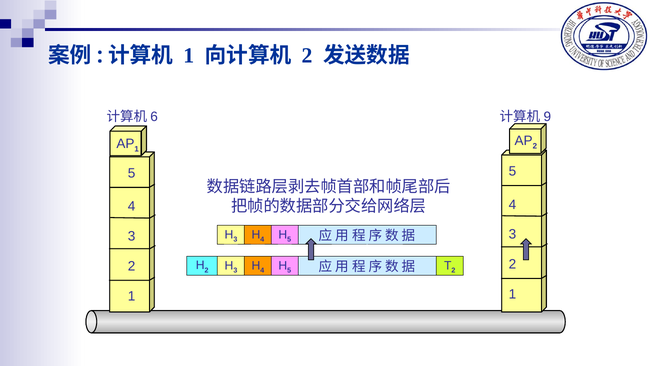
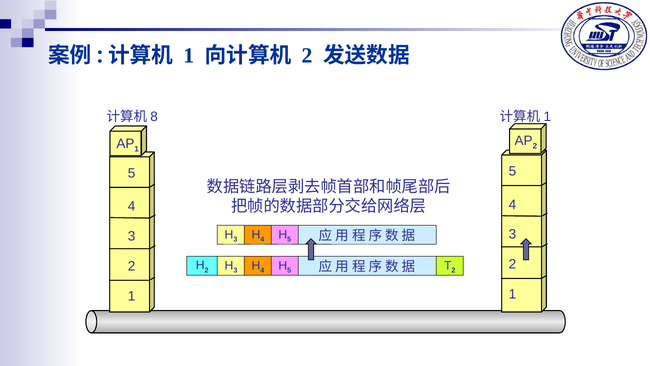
6: 6 -> 8 (154, 117)
9: 9 -> 1 (547, 117)
